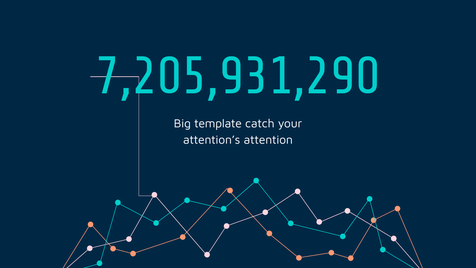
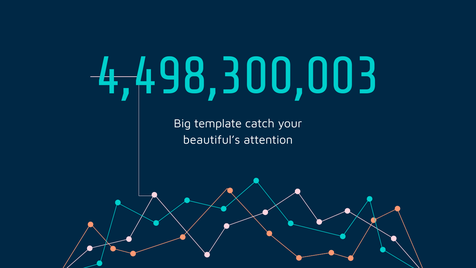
7,205,931,290: 7,205,931,290 -> 4,498,300,003 (238, 76)
attention’s: attention’s -> beautiful’s (212, 140)
